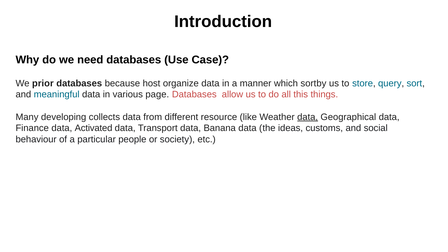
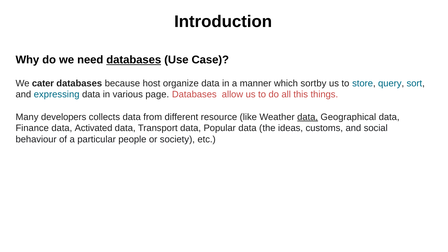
databases underline: none -> present (134, 60)
prior: prior -> cater (43, 83)
meaningful: meaningful -> expressing (57, 95)
developing: developing -> developers (64, 117)
Banana: Banana -> Popular (220, 128)
